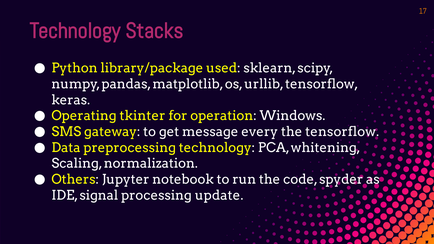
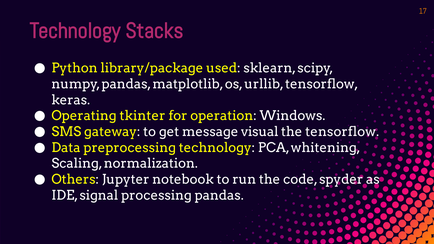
every: every -> visual (260, 132)
processing update: update -> pandas (219, 196)
